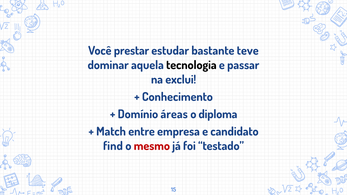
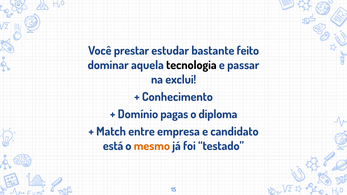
teve: teve -> feito (248, 51)
áreas: áreas -> pagas (174, 114)
find: find -> está (113, 146)
mesmo colour: red -> orange (152, 146)
